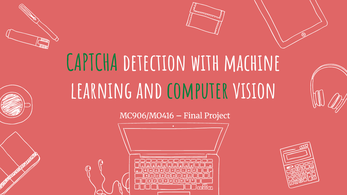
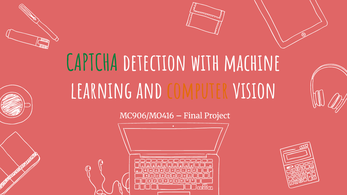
computer colour: green -> orange (198, 91)
